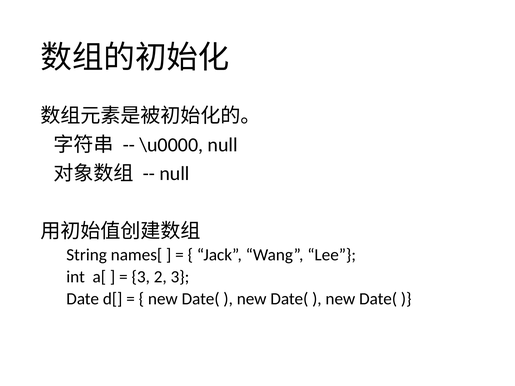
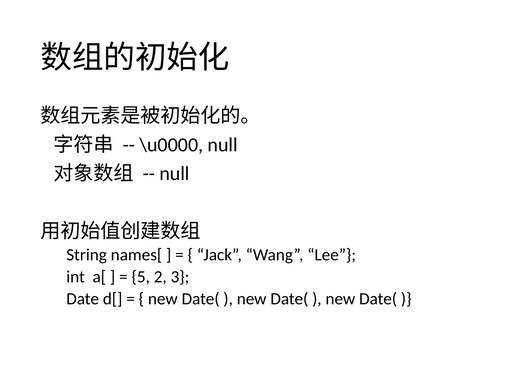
3: 3 -> 5 (141, 277)
